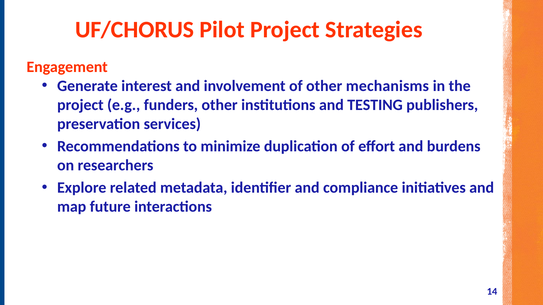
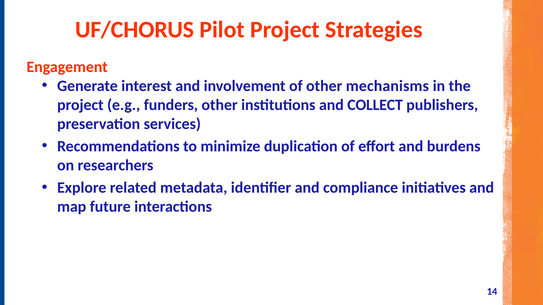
TESTING: TESTING -> COLLECT (375, 105)
